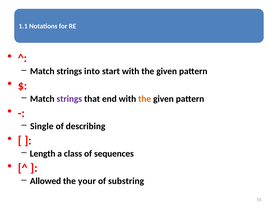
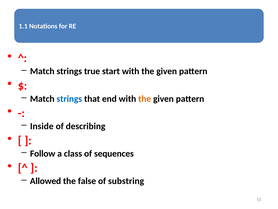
into: into -> true (92, 71)
strings colour: purple -> blue (69, 99)
Single: Single -> Inside (42, 126)
Length: Length -> Follow (43, 153)
your: your -> false (87, 181)
